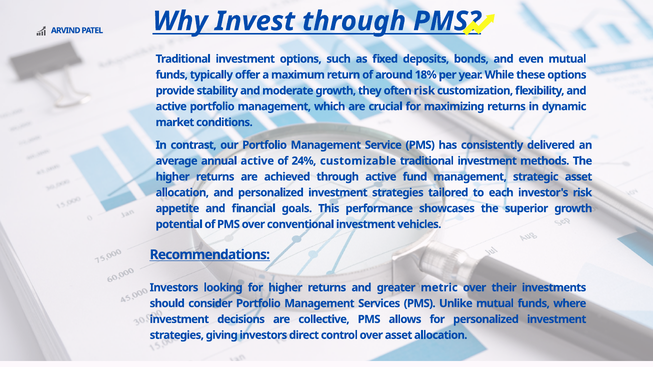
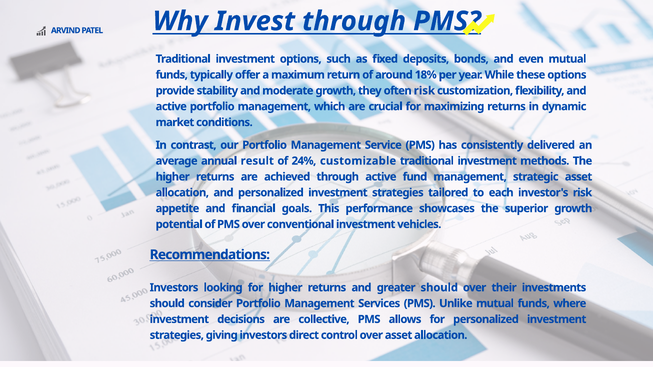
annual active: active -> result (257, 161)
greater metric: metric -> should (439, 288)
